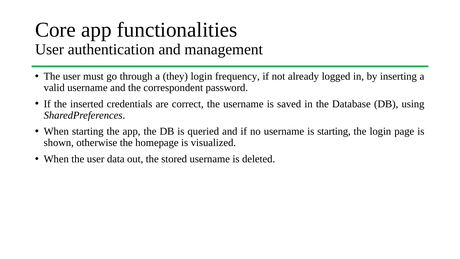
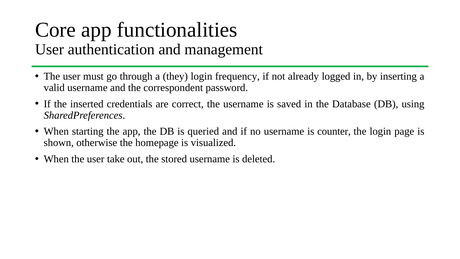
is starting: starting -> counter (334, 131)
data: data -> take (116, 159)
